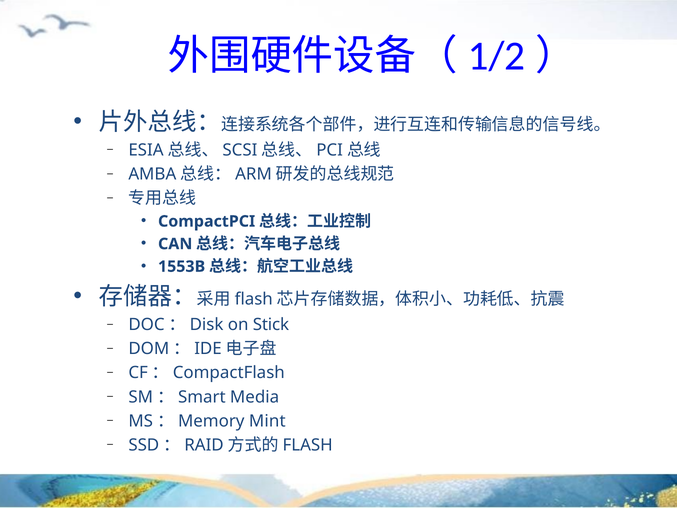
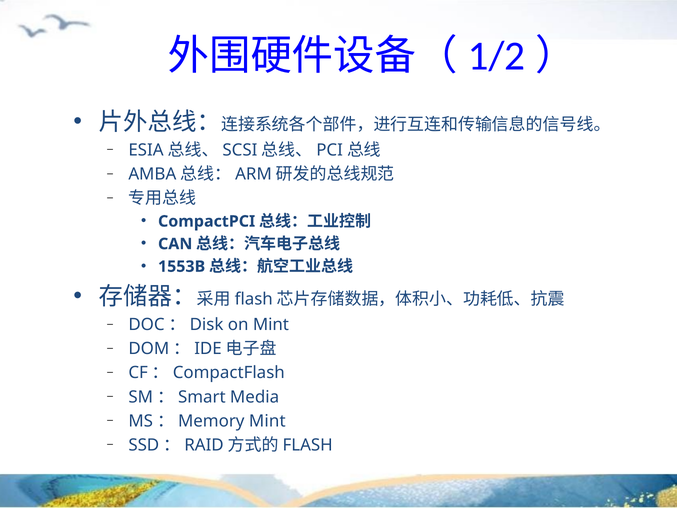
on Stick: Stick -> Mint (271, 325)
